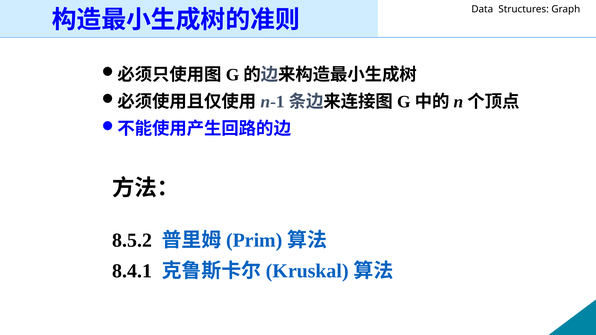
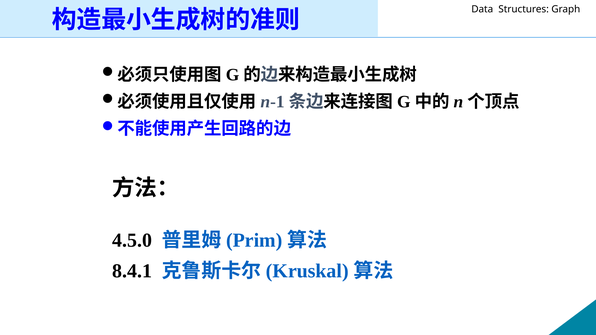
8.5.2: 8.5.2 -> 4.5.0 (132, 240)
